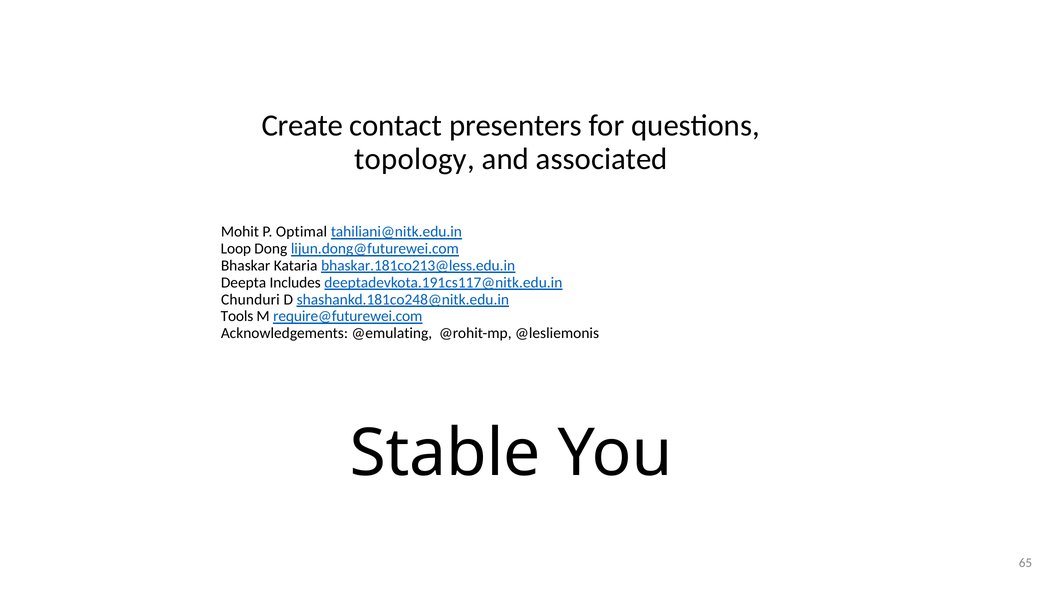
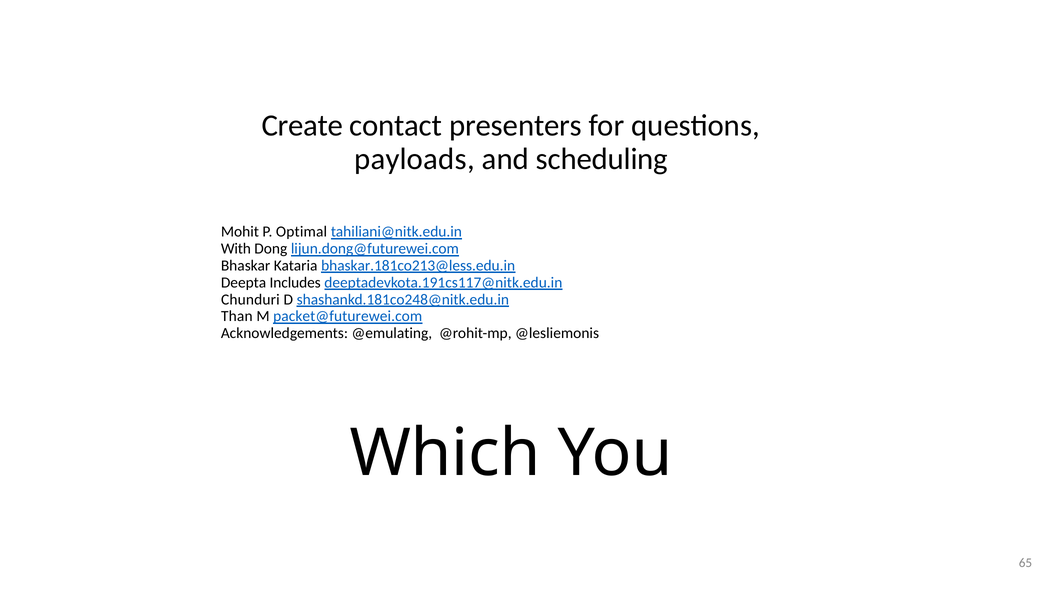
topology: topology -> payloads (414, 159)
associated: associated -> scheduling (602, 159)
Loop: Loop -> With (236, 249)
Tools: Tools -> Than (237, 316)
require@futurewei.com: require@futurewei.com -> packet@futurewei.com (348, 316)
Stable: Stable -> Which (445, 453)
